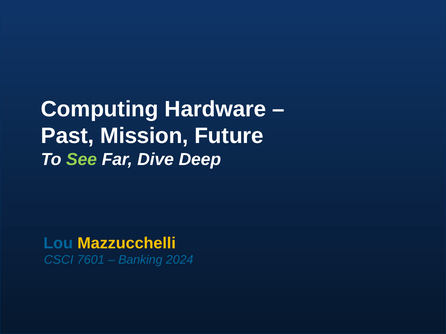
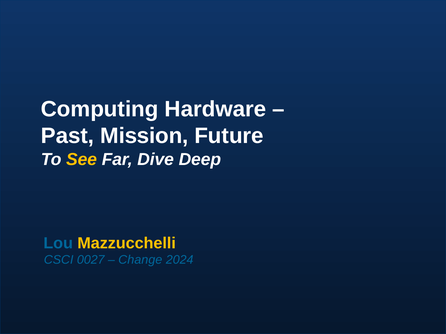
See colour: light green -> yellow (82, 160)
7601: 7601 -> 0027 (91, 260)
Banking: Banking -> Change (140, 260)
